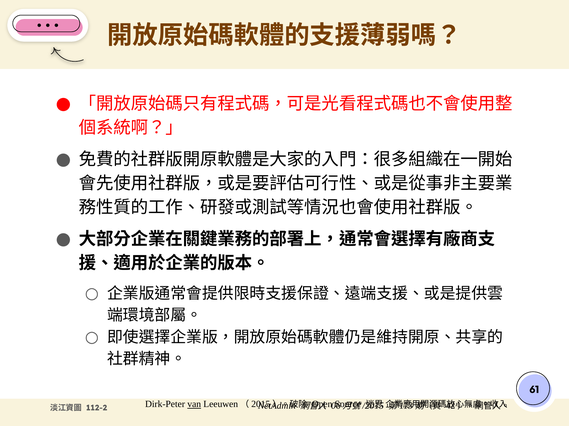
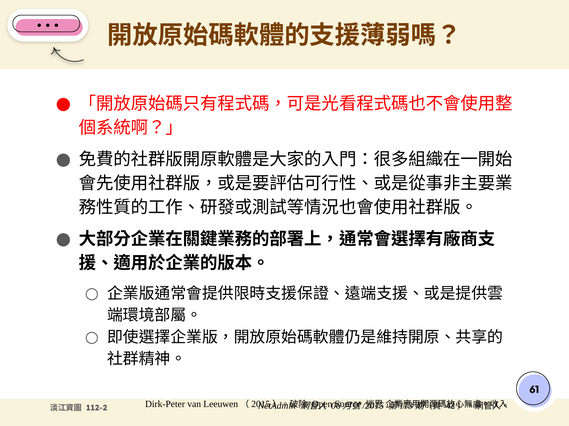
van underline: present -> none (194, 405)
